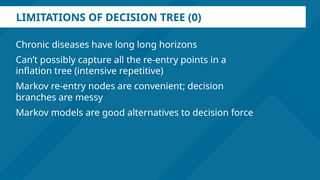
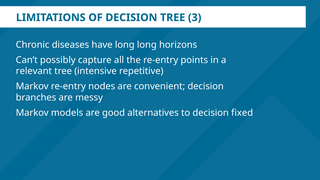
0: 0 -> 3 (195, 18)
inflation: inflation -> relevant (34, 71)
force: force -> fixed (242, 113)
